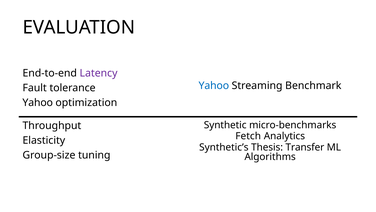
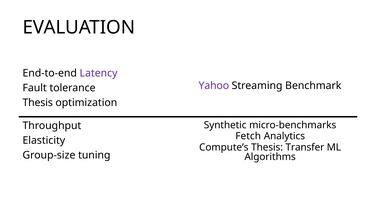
Yahoo colour: blue -> purple (214, 86)
Yahoo: Yahoo -> Thesis (38, 102)
Synthetic’s: Synthetic’s -> Compute’s (224, 147)
